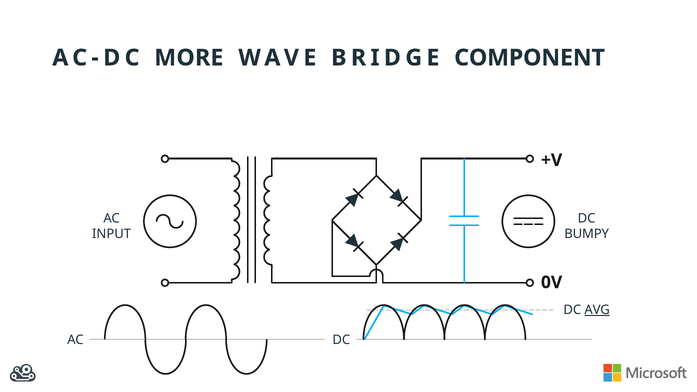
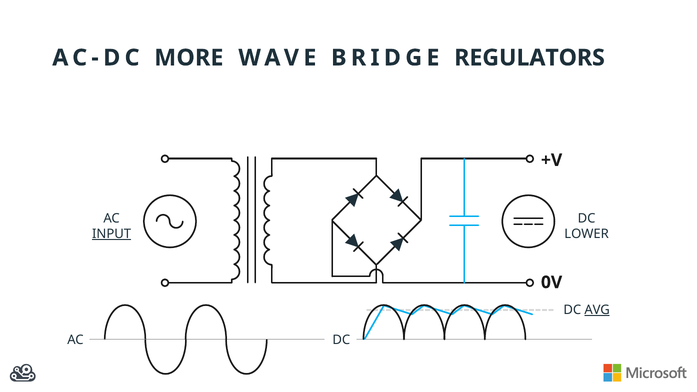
COMPONENT: COMPONENT -> REGULATORS (530, 58)
INPUT underline: none -> present (112, 234)
BUMPY: BUMPY -> LOWER (587, 234)
